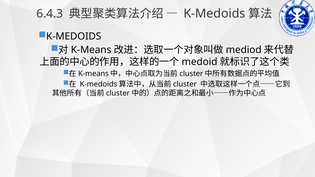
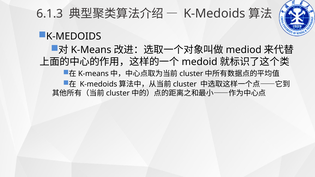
6.4.3: 6.4.3 -> 6.1.3 (50, 14)
